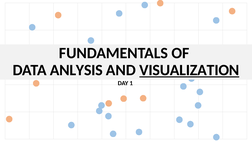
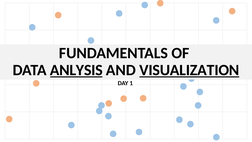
ANLYSIS underline: none -> present (76, 70)
